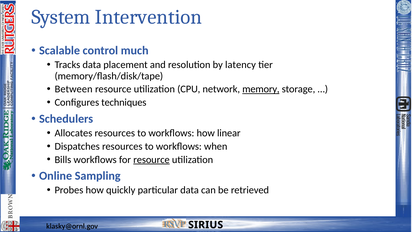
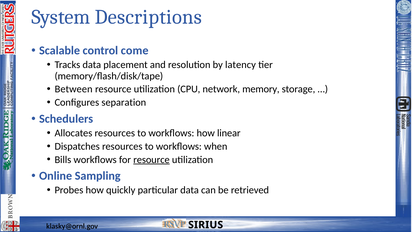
Intervention: Intervention -> Descriptions (148, 17)
much: much -> come (135, 51)
memory underline: present -> none (261, 89)
techniques: techniques -> separation (124, 102)
